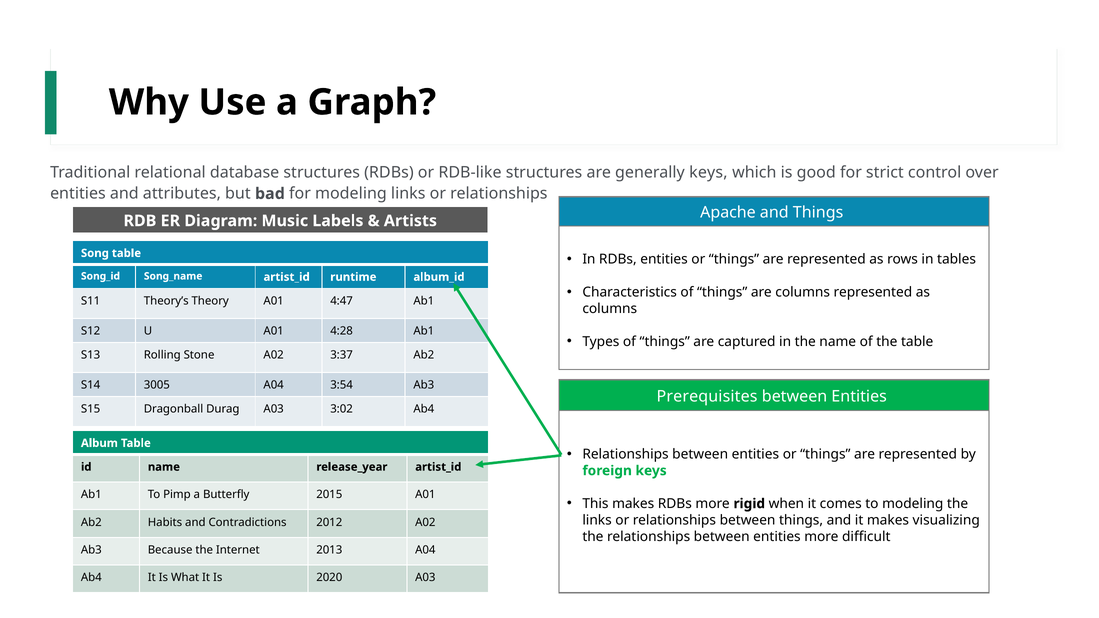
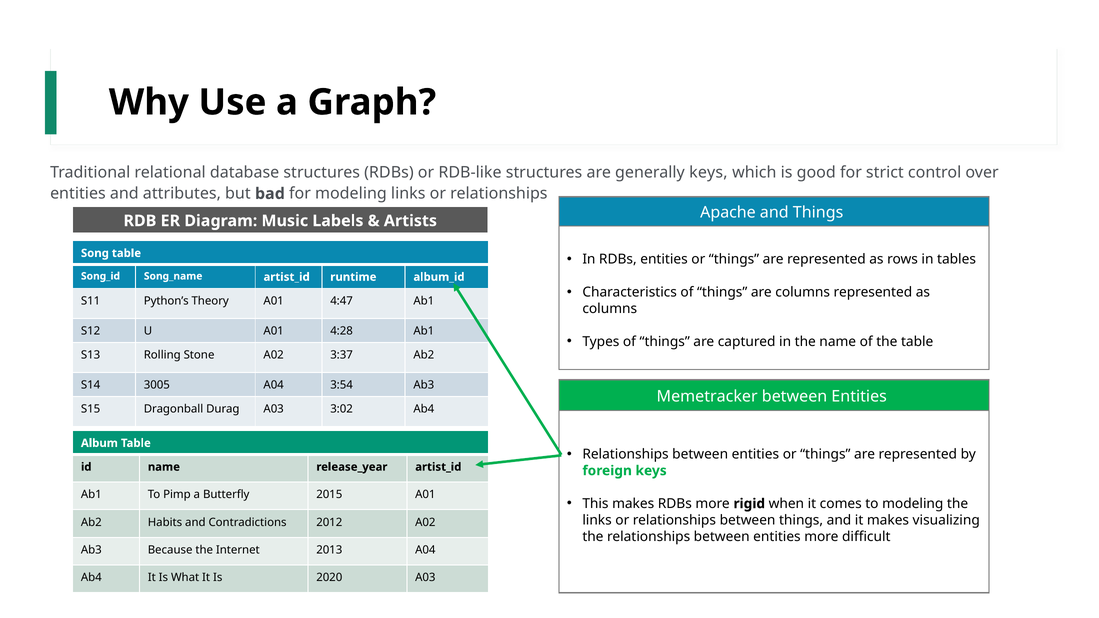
Theory’s: Theory’s -> Python’s (166, 301)
Prerequisites: Prerequisites -> Memetracker (707, 396)
